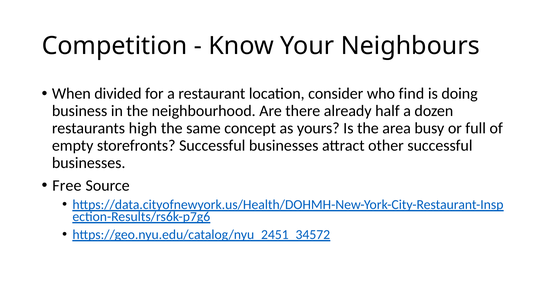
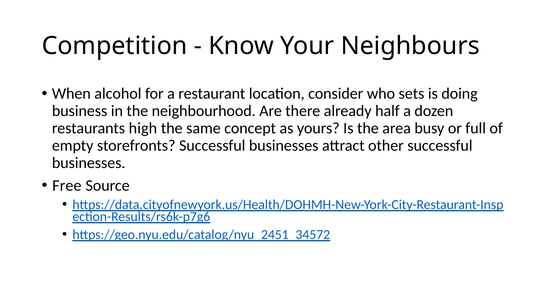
divided: divided -> alcohol (118, 94)
find: find -> sets (411, 94)
